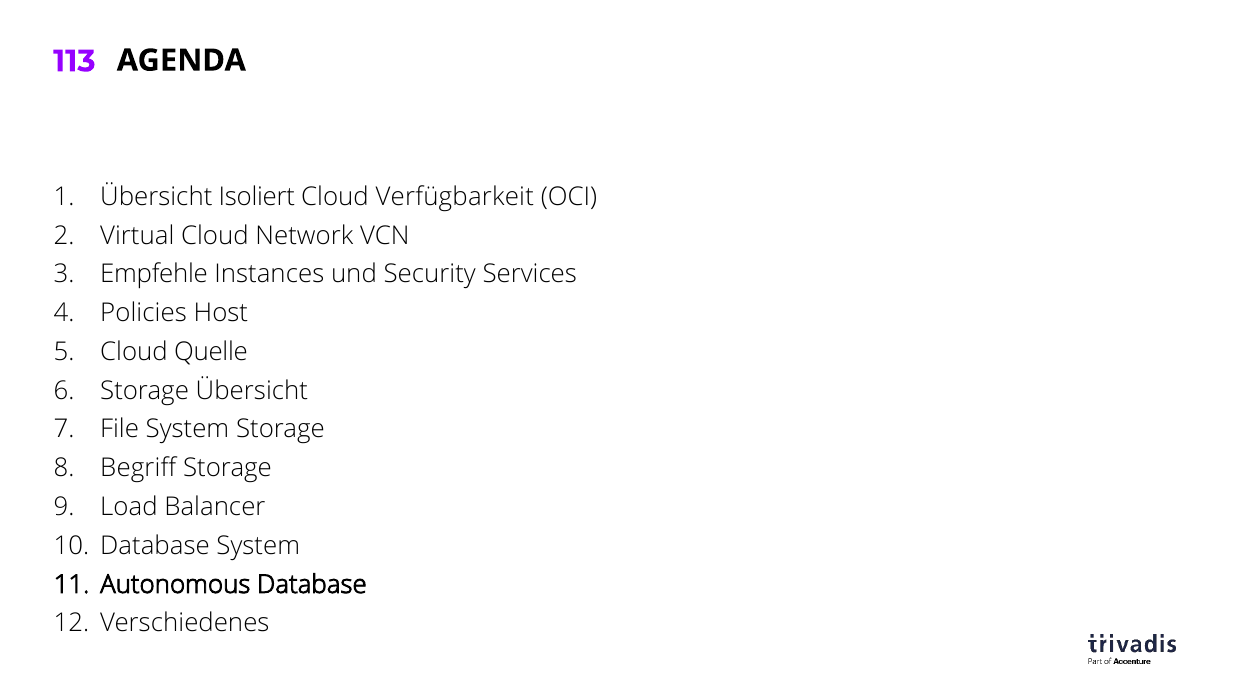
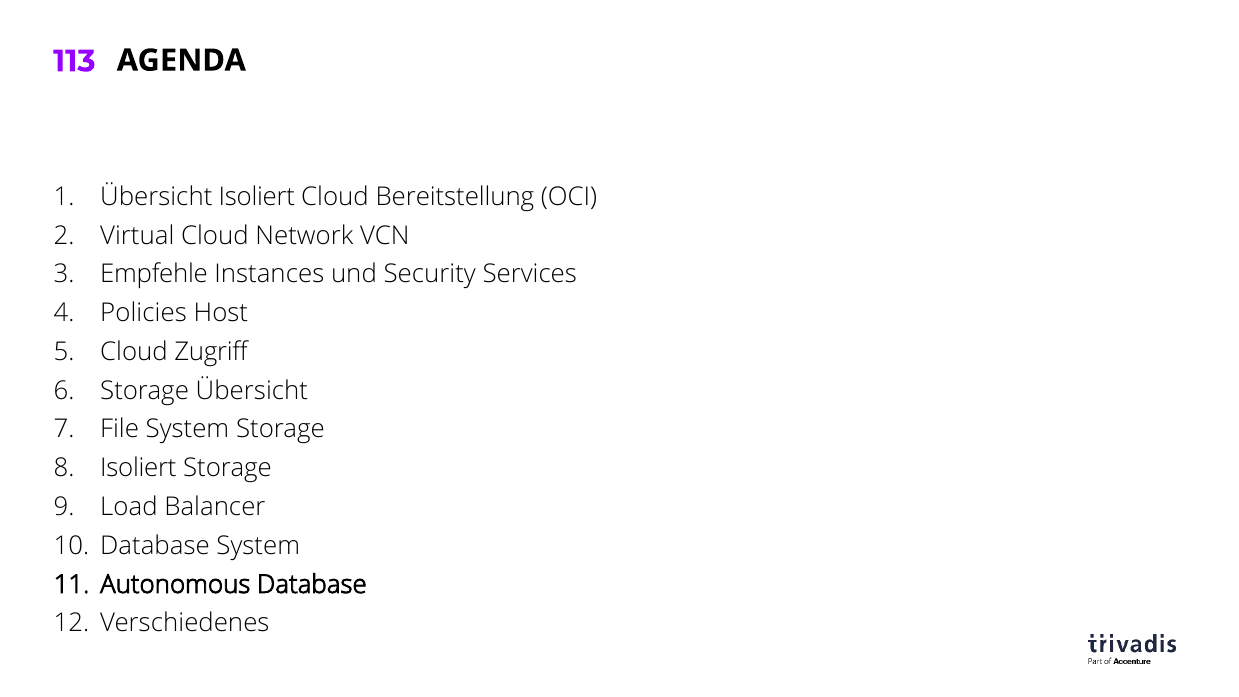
Verfügbarkeit: Verfügbarkeit -> Bereitstellung (455, 197)
Quelle: Quelle -> Zugriff (211, 352)
Begriff: Begriff -> Isoliert (138, 468)
